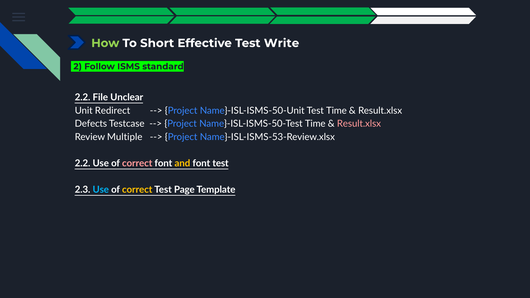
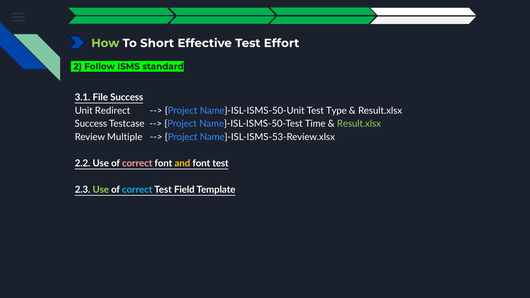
Write: Write -> Effort (282, 43)
2.2: 2.2 -> 3.1 (83, 97)
File Unclear: Unclear -> Success (127, 97)
Test Time: Time -> Type (336, 111)
Defects: Defects -> Success (91, 124)
Result.xlsx colour: pink -> light green (359, 124)
Use colour: light blue -> light green (101, 190)
correct colour: yellow -> light blue (137, 190)
Page: Page -> Field (184, 190)
